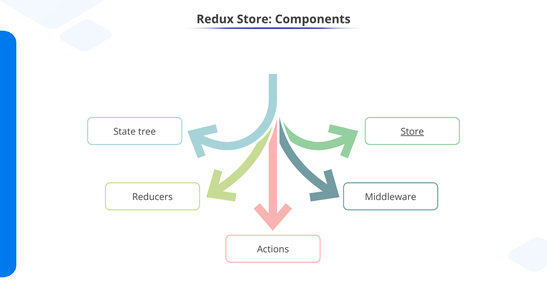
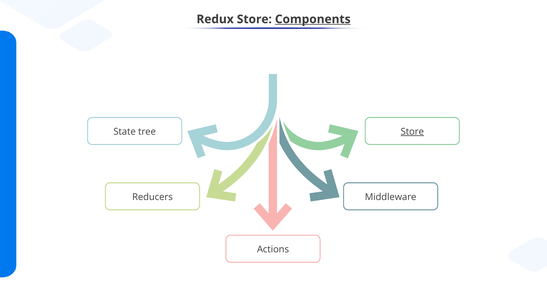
Components underline: none -> present (313, 19)
